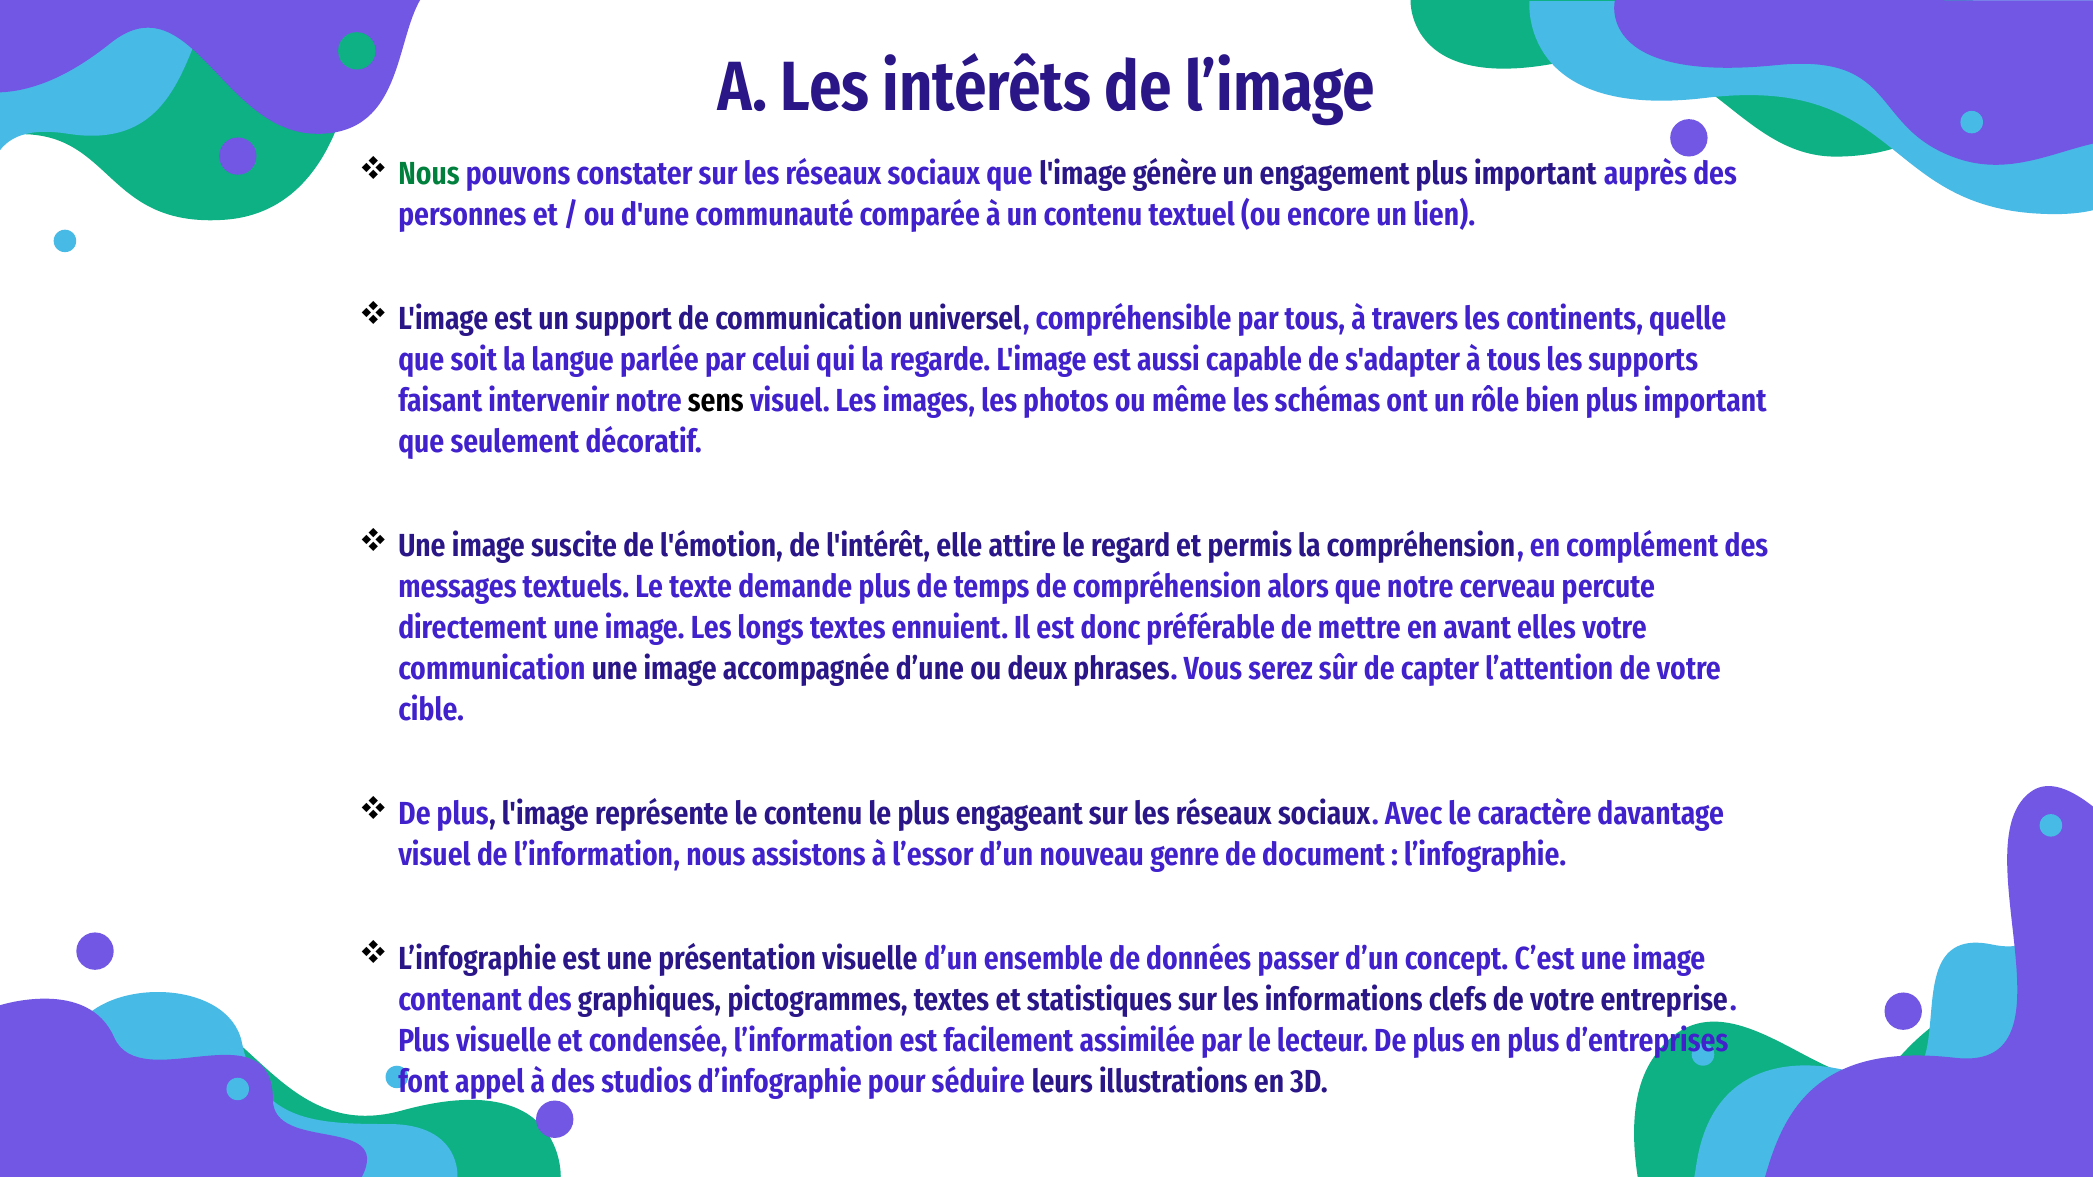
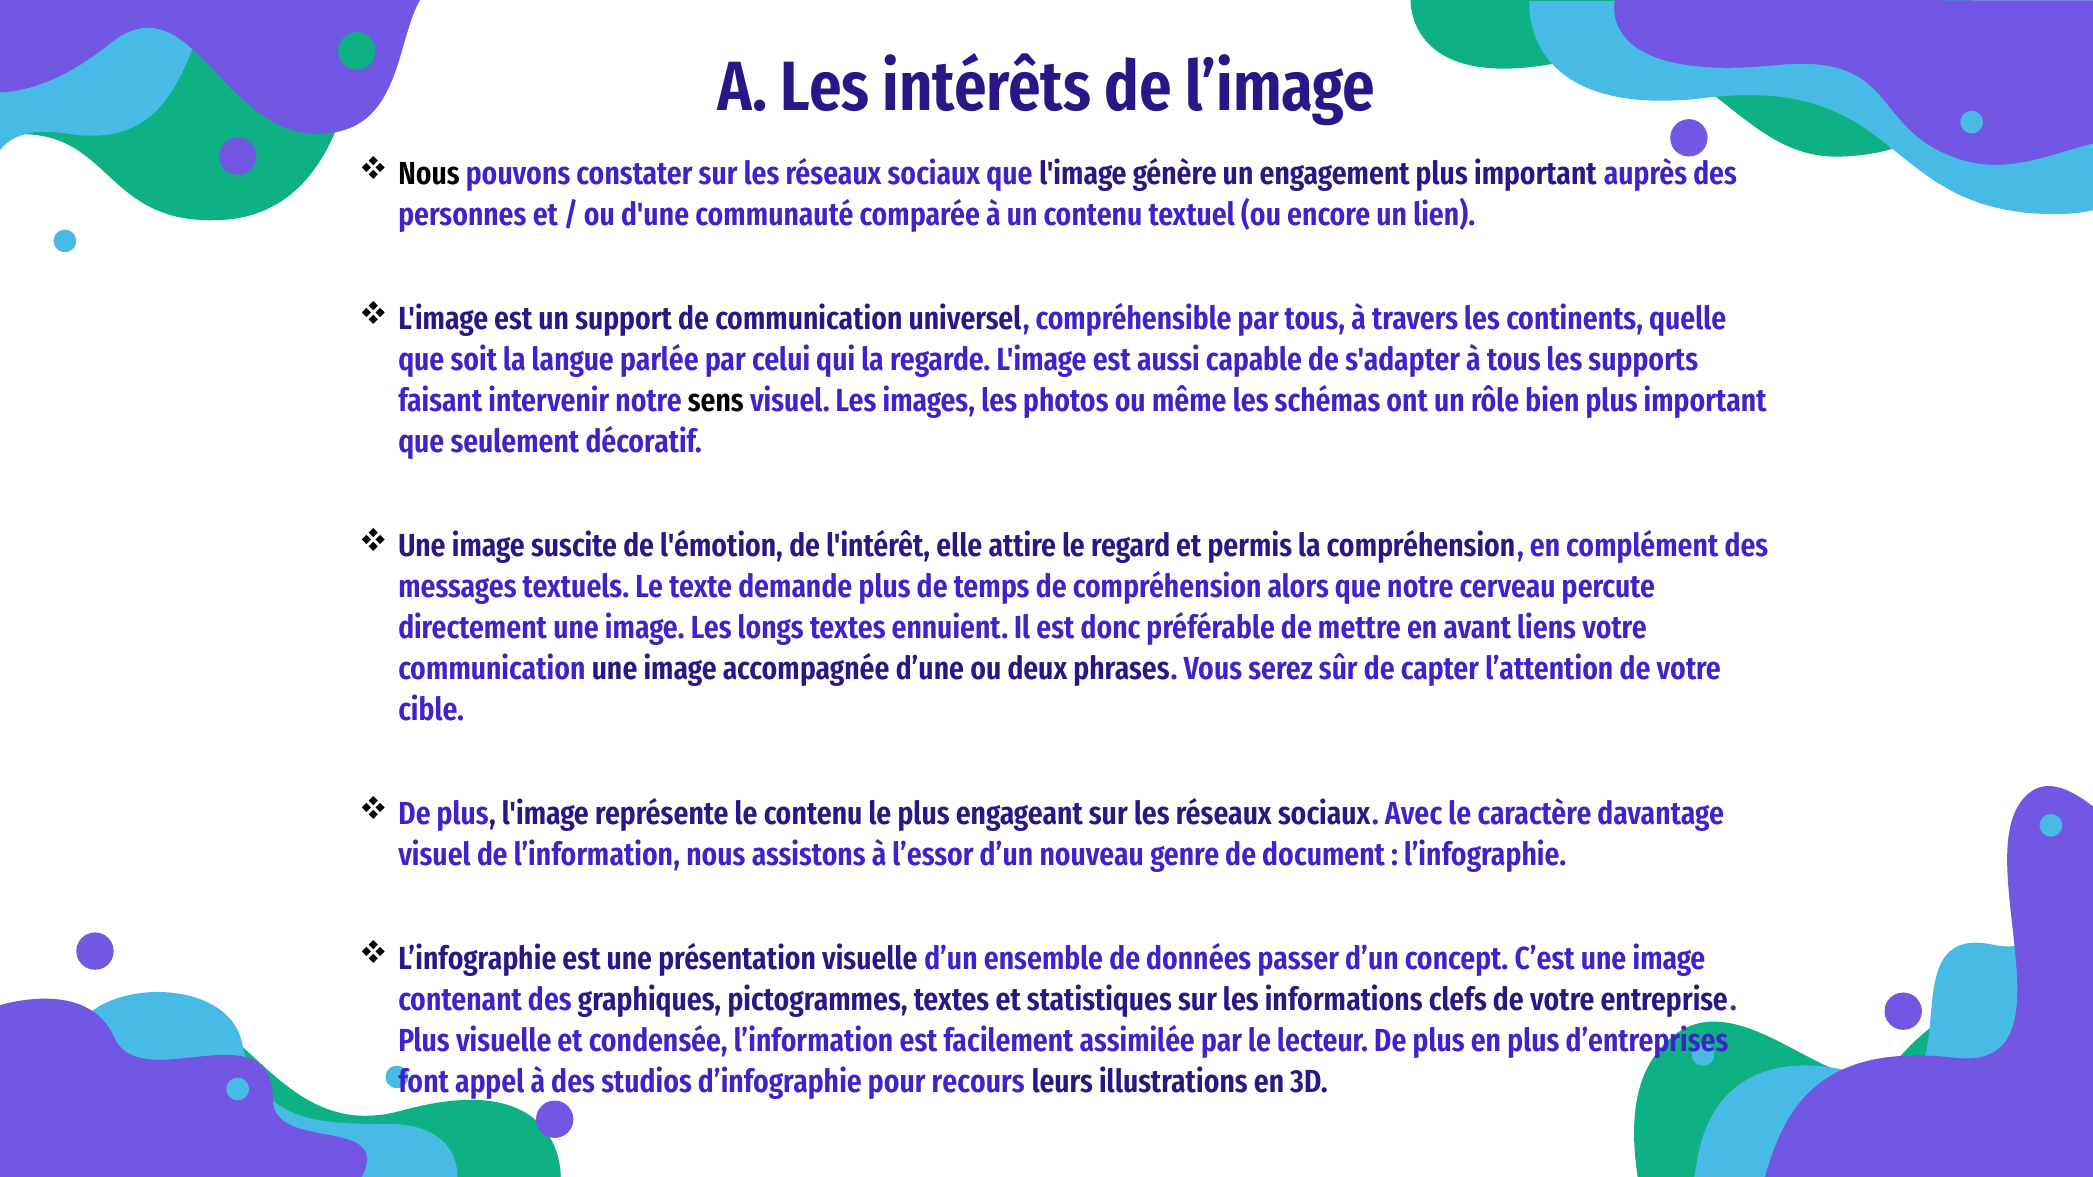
Nous colour: green -> black (429, 174)
elles: elles -> liens (1547, 628)
séduire: séduire -> recours (978, 1082)
